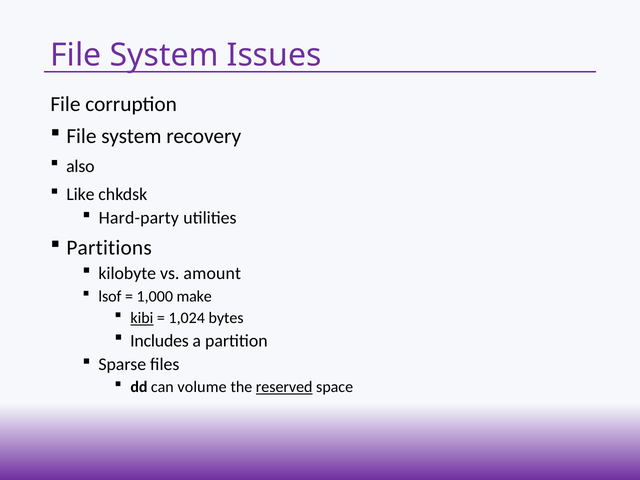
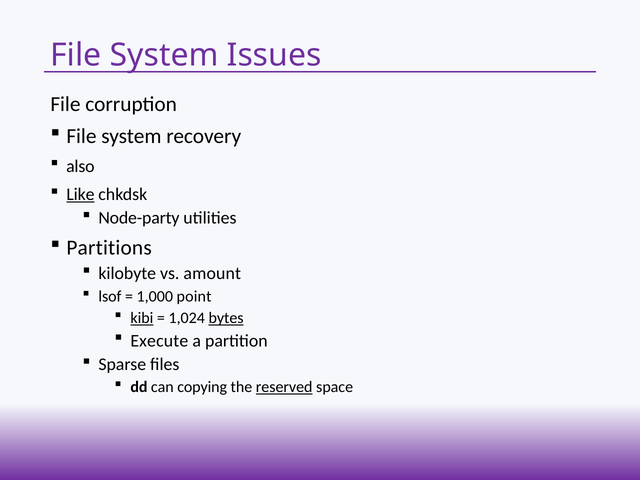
Like underline: none -> present (80, 194)
Hard-party: Hard-party -> Node-party (139, 218)
make: make -> point (194, 296)
bytes underline: none -> present (226, 318)
Includes: Includes -> Execute (159, 341)
volume: volume -> copying (202, 387)
